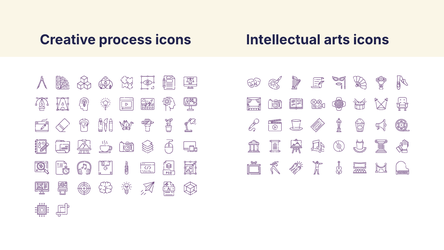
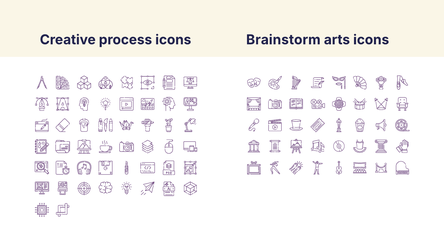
Intellectual: Intellectual -> Brainstorm (283, 40)
